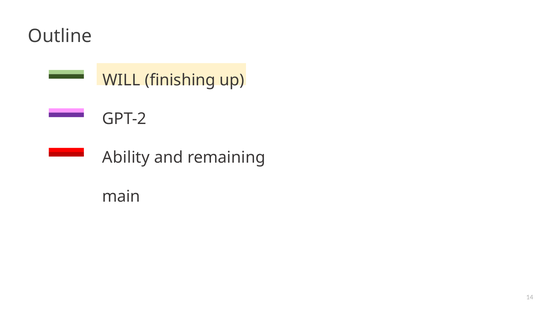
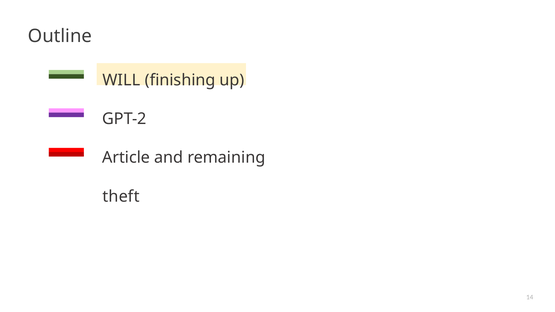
Ability: Ability -> Article (126, 158)
main: main -> theft (121, 197)
